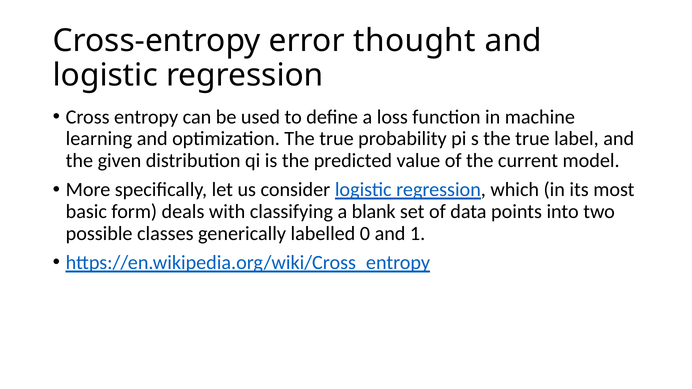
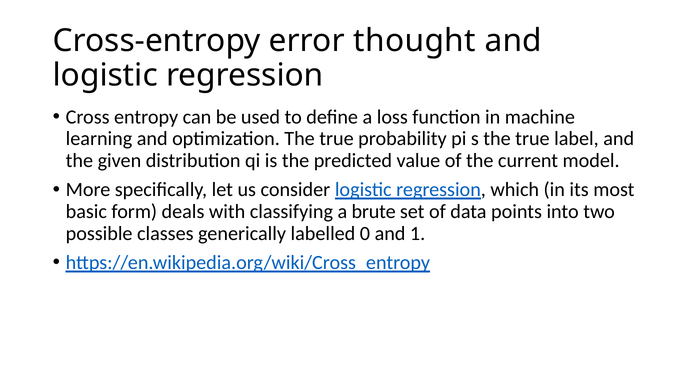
blank: blank -> brute (374, 212)
